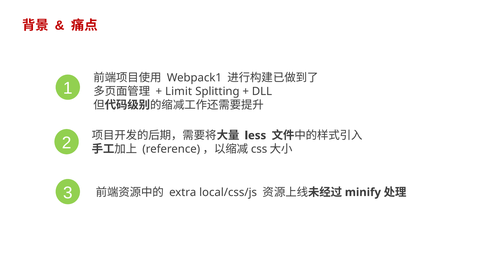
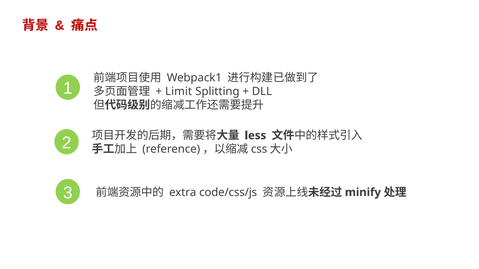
local/css/js: local/css/js -> code/css/js (228, 193)
